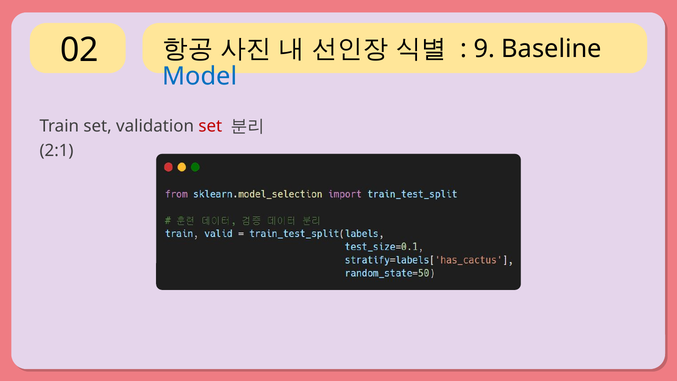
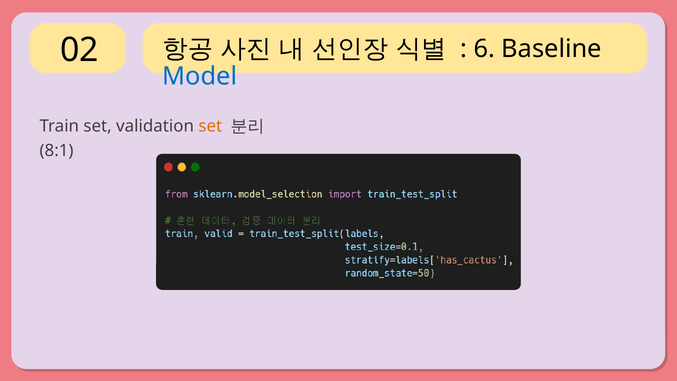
9: 9 -> 6 (484, 49)
set colour: red -> orange (210, 126)
2:1: 2:1 -> 8:1 (57, 150)
